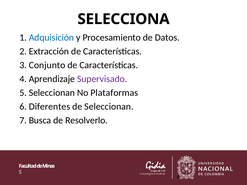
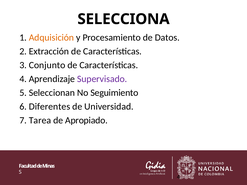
Adquisición colour: blue -> orange (51, 38)
Plataformas: Plataformas -> Seguimiento (114, 93)
de Seleccionan: Seleccionan -> Universidad (109, 107)
Busca: Busca -> Tarea (40, 120)
Resolverlo: Resolverlo -> Apropiado (86, 120)
